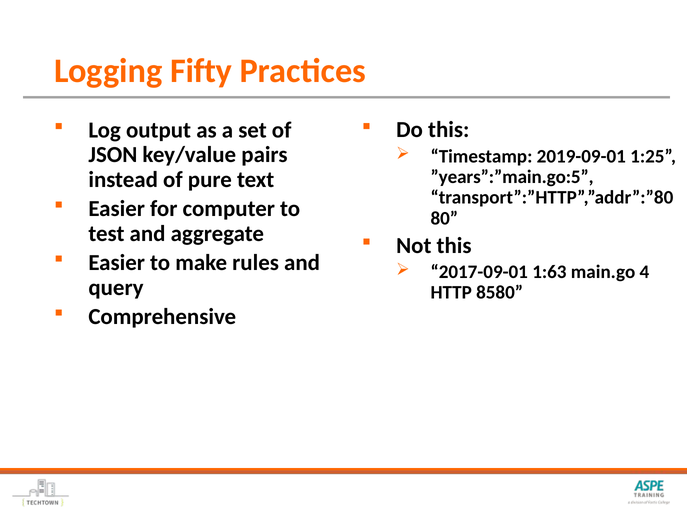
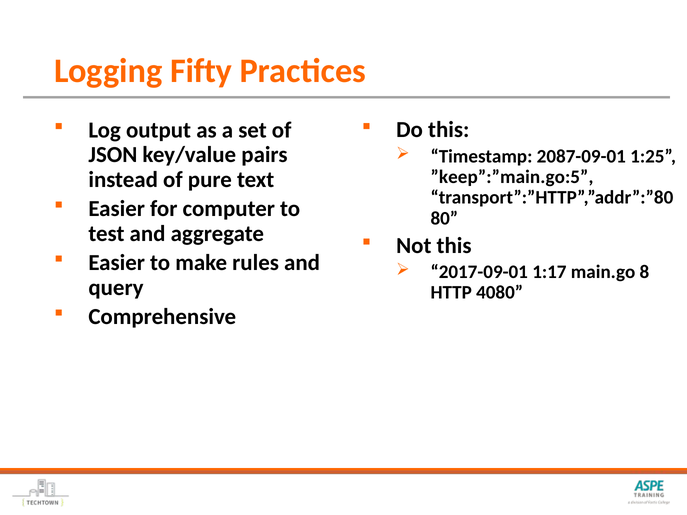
2019-09-01: 2019-09-01 -> 2087-09-01 (581, 157)
”years”:”main.go:5: ”years”:”main.go:5 -> ”keep”:”main.go:5 (512, 177)
1:63: 1:63 -> 1:17 (549, 272)
4: 4 -> 8 (644, 272)
8580: 8580 -> 4080 (500, 293)
